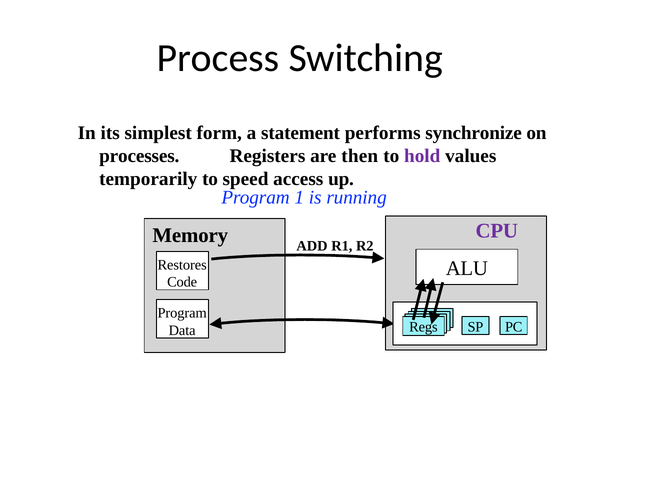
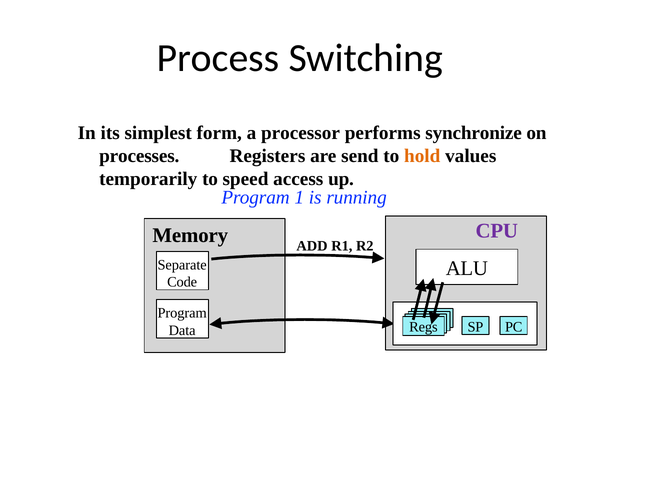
statement: statement -> processor (300, 133)
then: then -> send (360, 156)
hold colour: purple -> orange (422, 156)
Restores: Restores -> Separate (182, 265)
